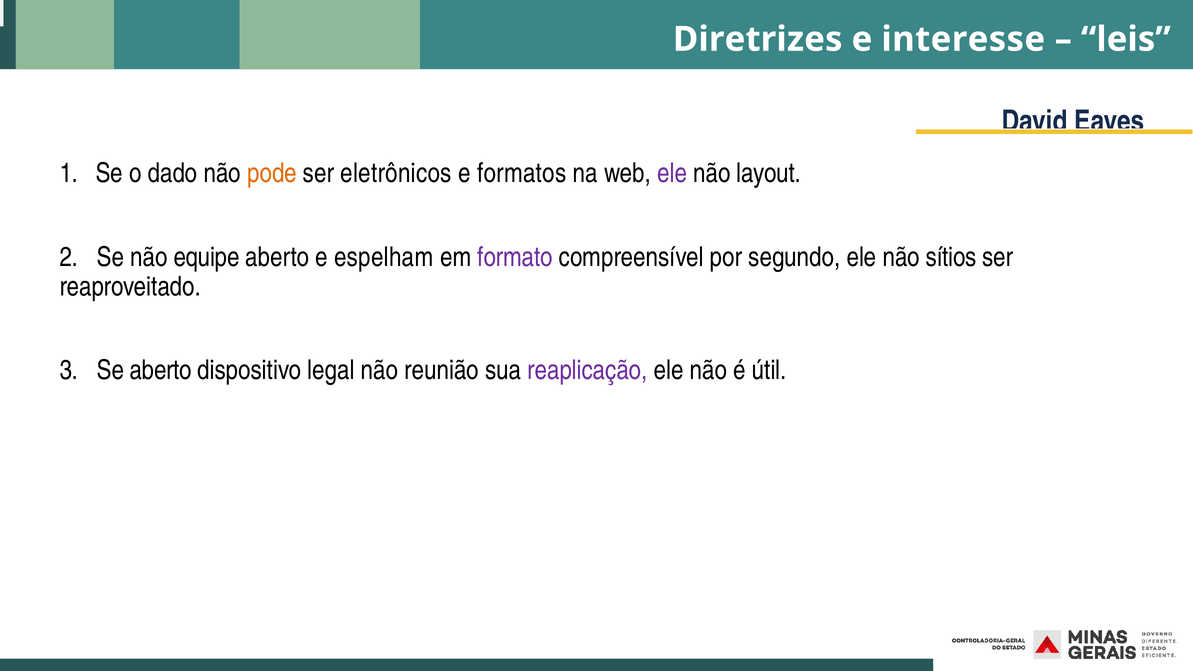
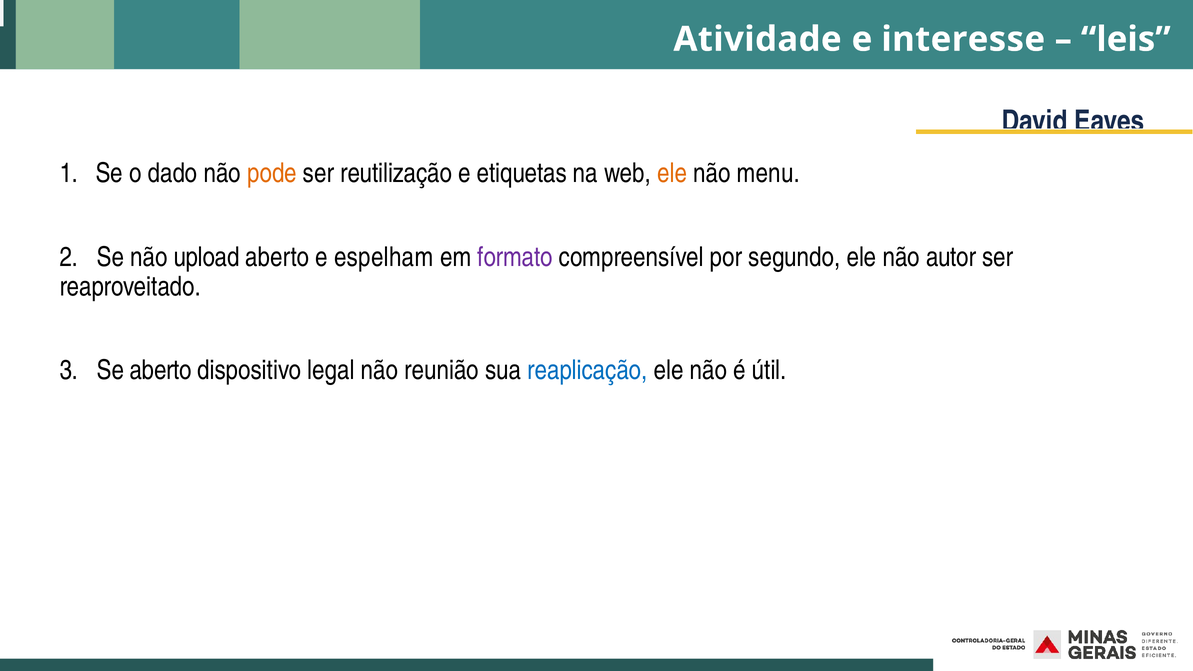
Diretrizes: Diretrizes -> Atividade (758, 39)
eletrônicos: eletrônicos -> reutilização (396, 173)
formatos: formatos -> etiquetas (522, 173)
ele colour: purple -> orange (672, 173)
layout: layout -> menu (768, 173)
equipe: equipe -> upload (207, 257)
sítios: sítios -> autor (951, 257)
reaplicação colour: purple -> blue (587, 370)
